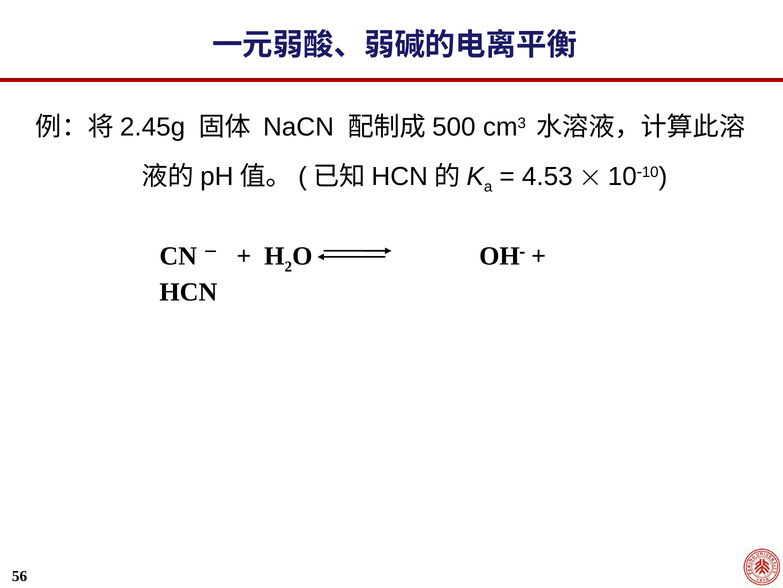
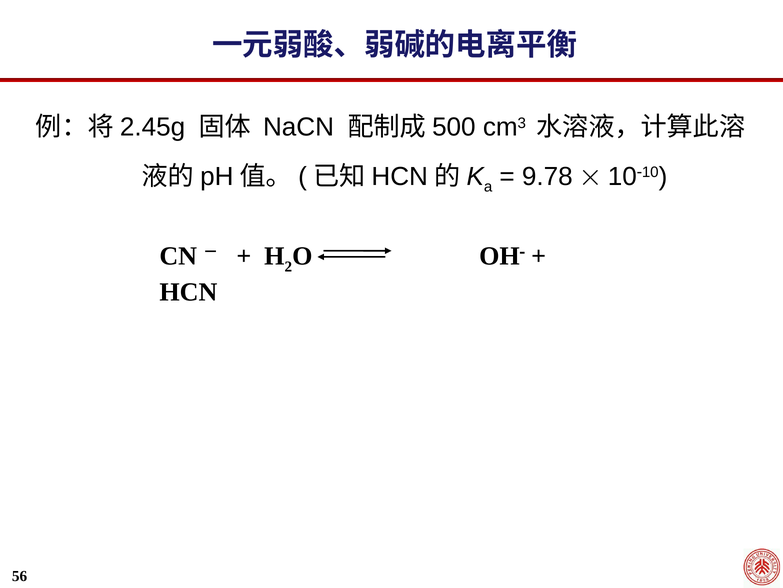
4.53: 4.53 -> 9.78 (547, 176)
